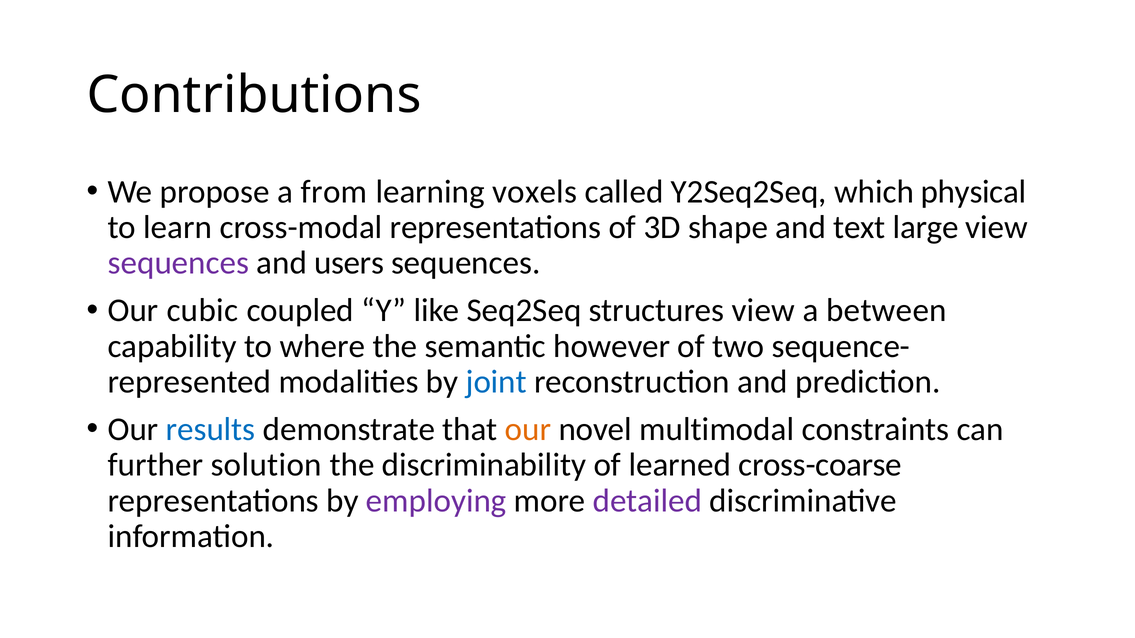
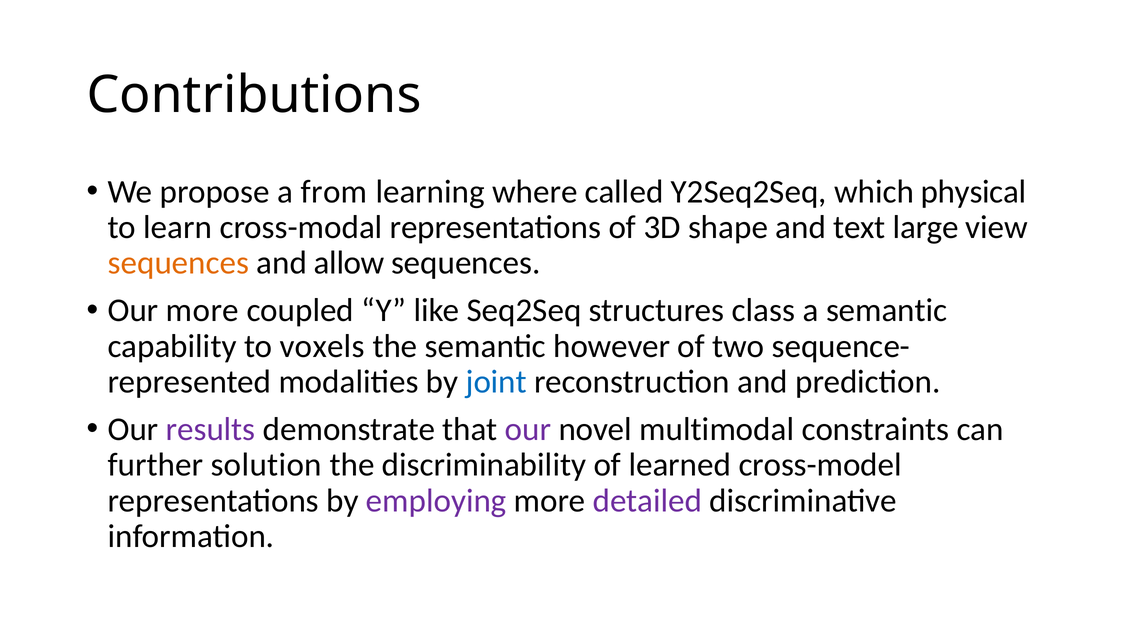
voxels: voxels -> where (535, 192)
sequences colour: purple -> orange (178, 263)
users: users -> allow (349, 263)
Our cubic: cubic -> more (202, 311)
structures view: view -> class (763, 311)
a between: between -> semantic (887, 311)
where: where -> voxels (322, 346)
results colour: blue -> purple (211, 430)
our colour: orange -> purple (528, 430)
cross-coarse: cross-coarse -> cross-model (820, 465)
